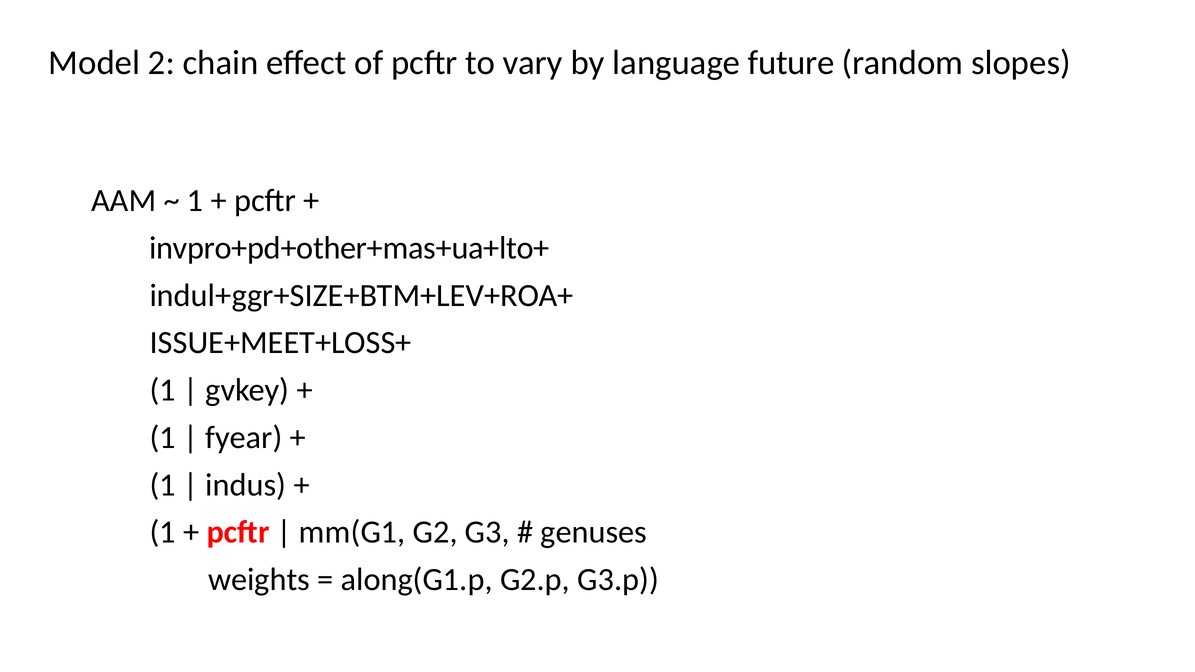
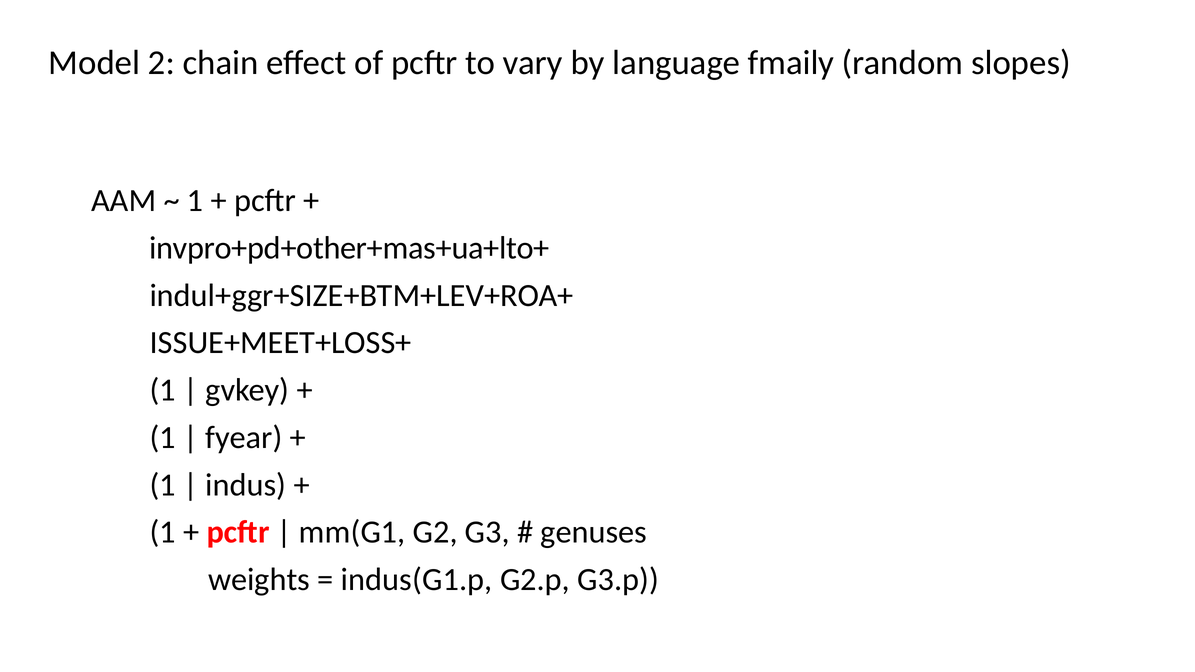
future: future -> fmaily (791, 63)
along(G1.p: along(G1.p -> indus(G1.p (417, 580)
